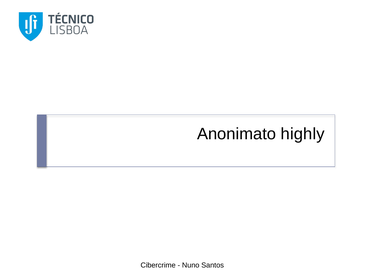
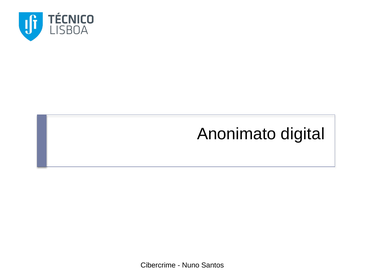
highly: highly -> digital (303, 134)
